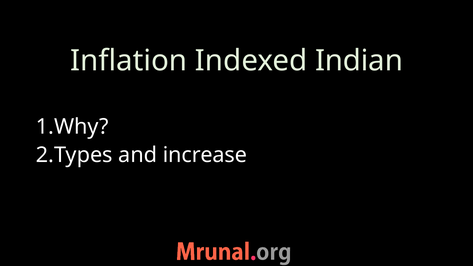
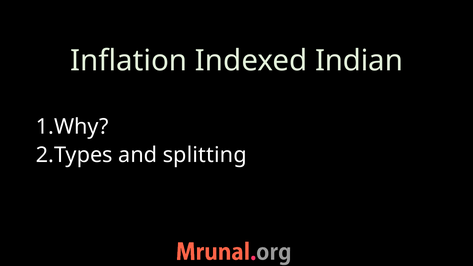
increase: increase -> splitting (205, 155)
